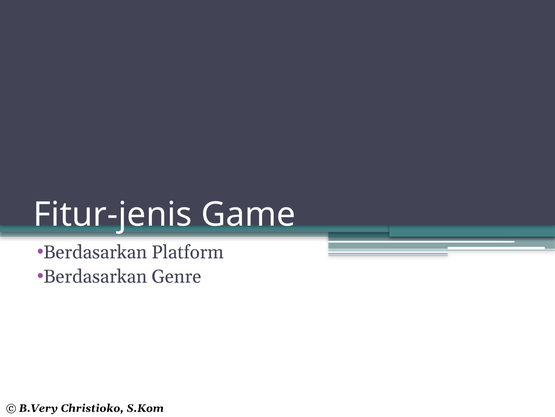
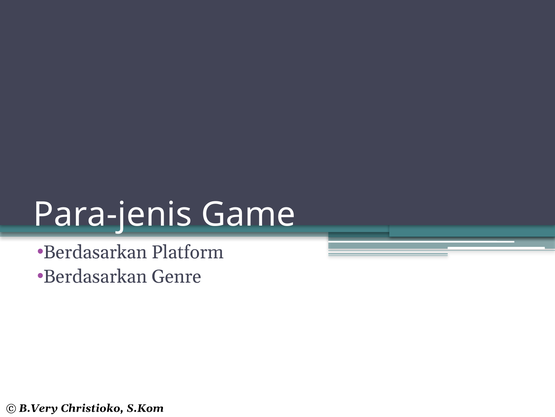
Fitur-jenis: Fitur-jenis -> Para-jenis (113, 214)
